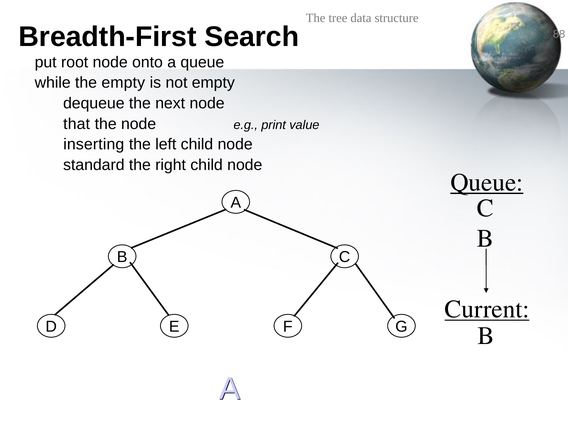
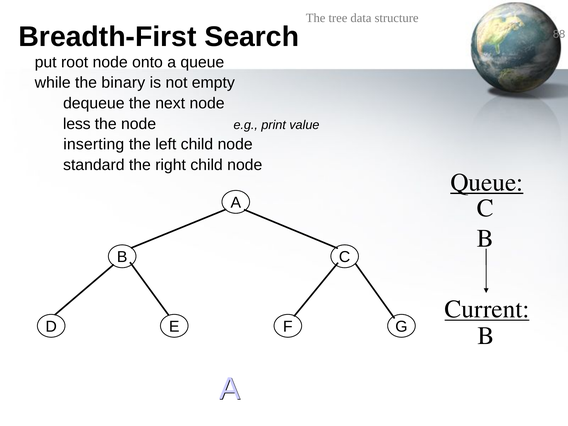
the empty: empty -> binary (123, 83)
that: that -> less (77, 124)
